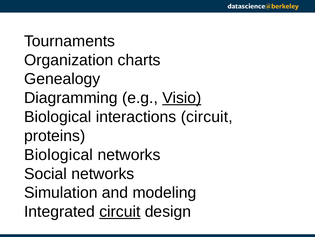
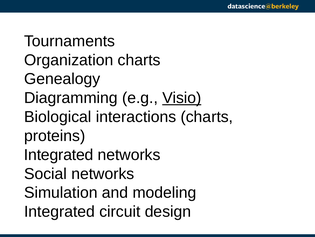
interactions circuit: circuit -> charts (207, 117)
Biological: Biological -> Integrated (59, 154)
circuit underline: present -> none (120, 211)
